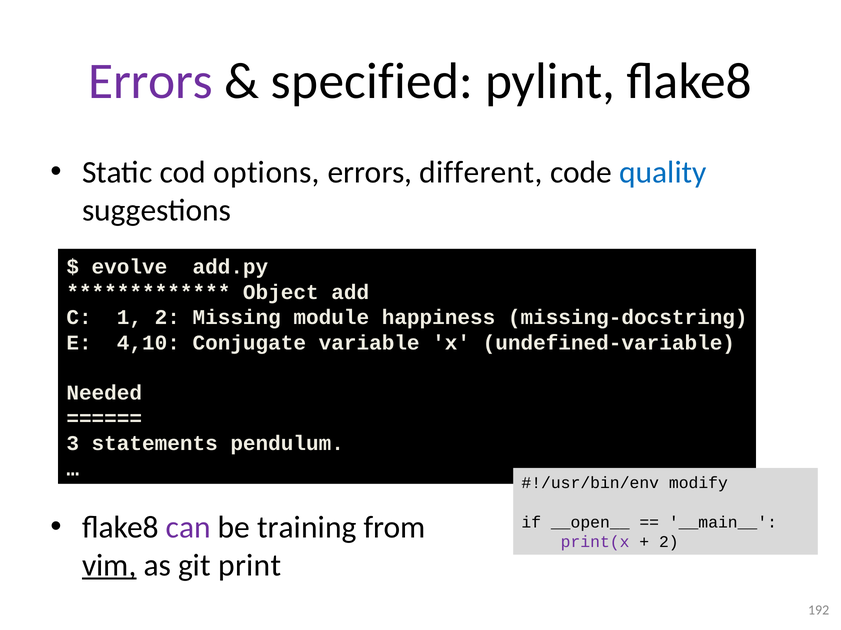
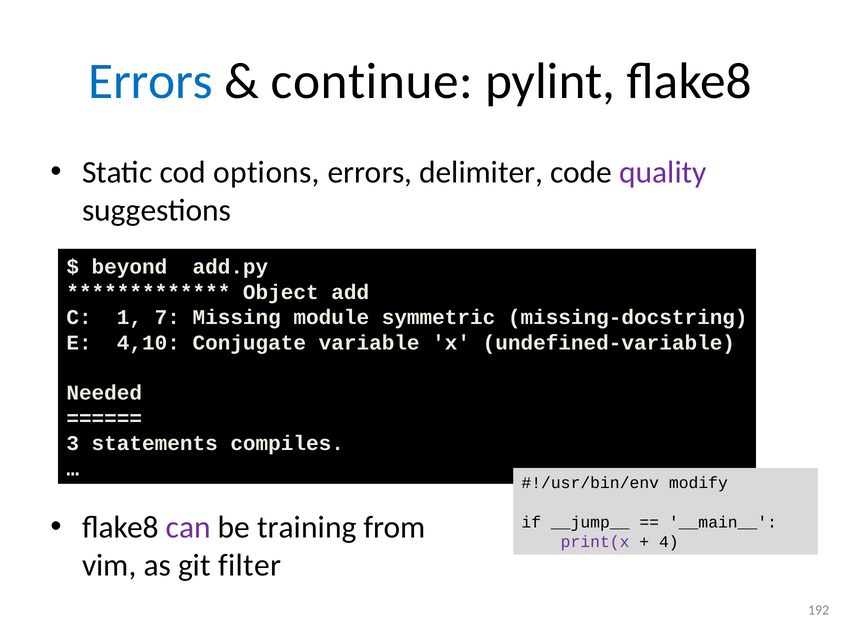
Errors colour: purple -> blue (151, 81)
specified: specified -> continue (372, 81)
different: different -> delimiter (481, 173)
quality colour: blue -> purple (663, 173)
evolve: evolve -> beyond (129, 267)
1 2: 2 -> 7 (167, 318)
happiness: happiness -> symmetric (439, 318)
pendulum: pendulum -> compiles (287, 444)
__open__: __open__ -> __jump__ (590, 523)
2: 2 -> 4 (669, 543)
vim underline: present -> none (109, 566)
print: print -> filter (250, 566)
